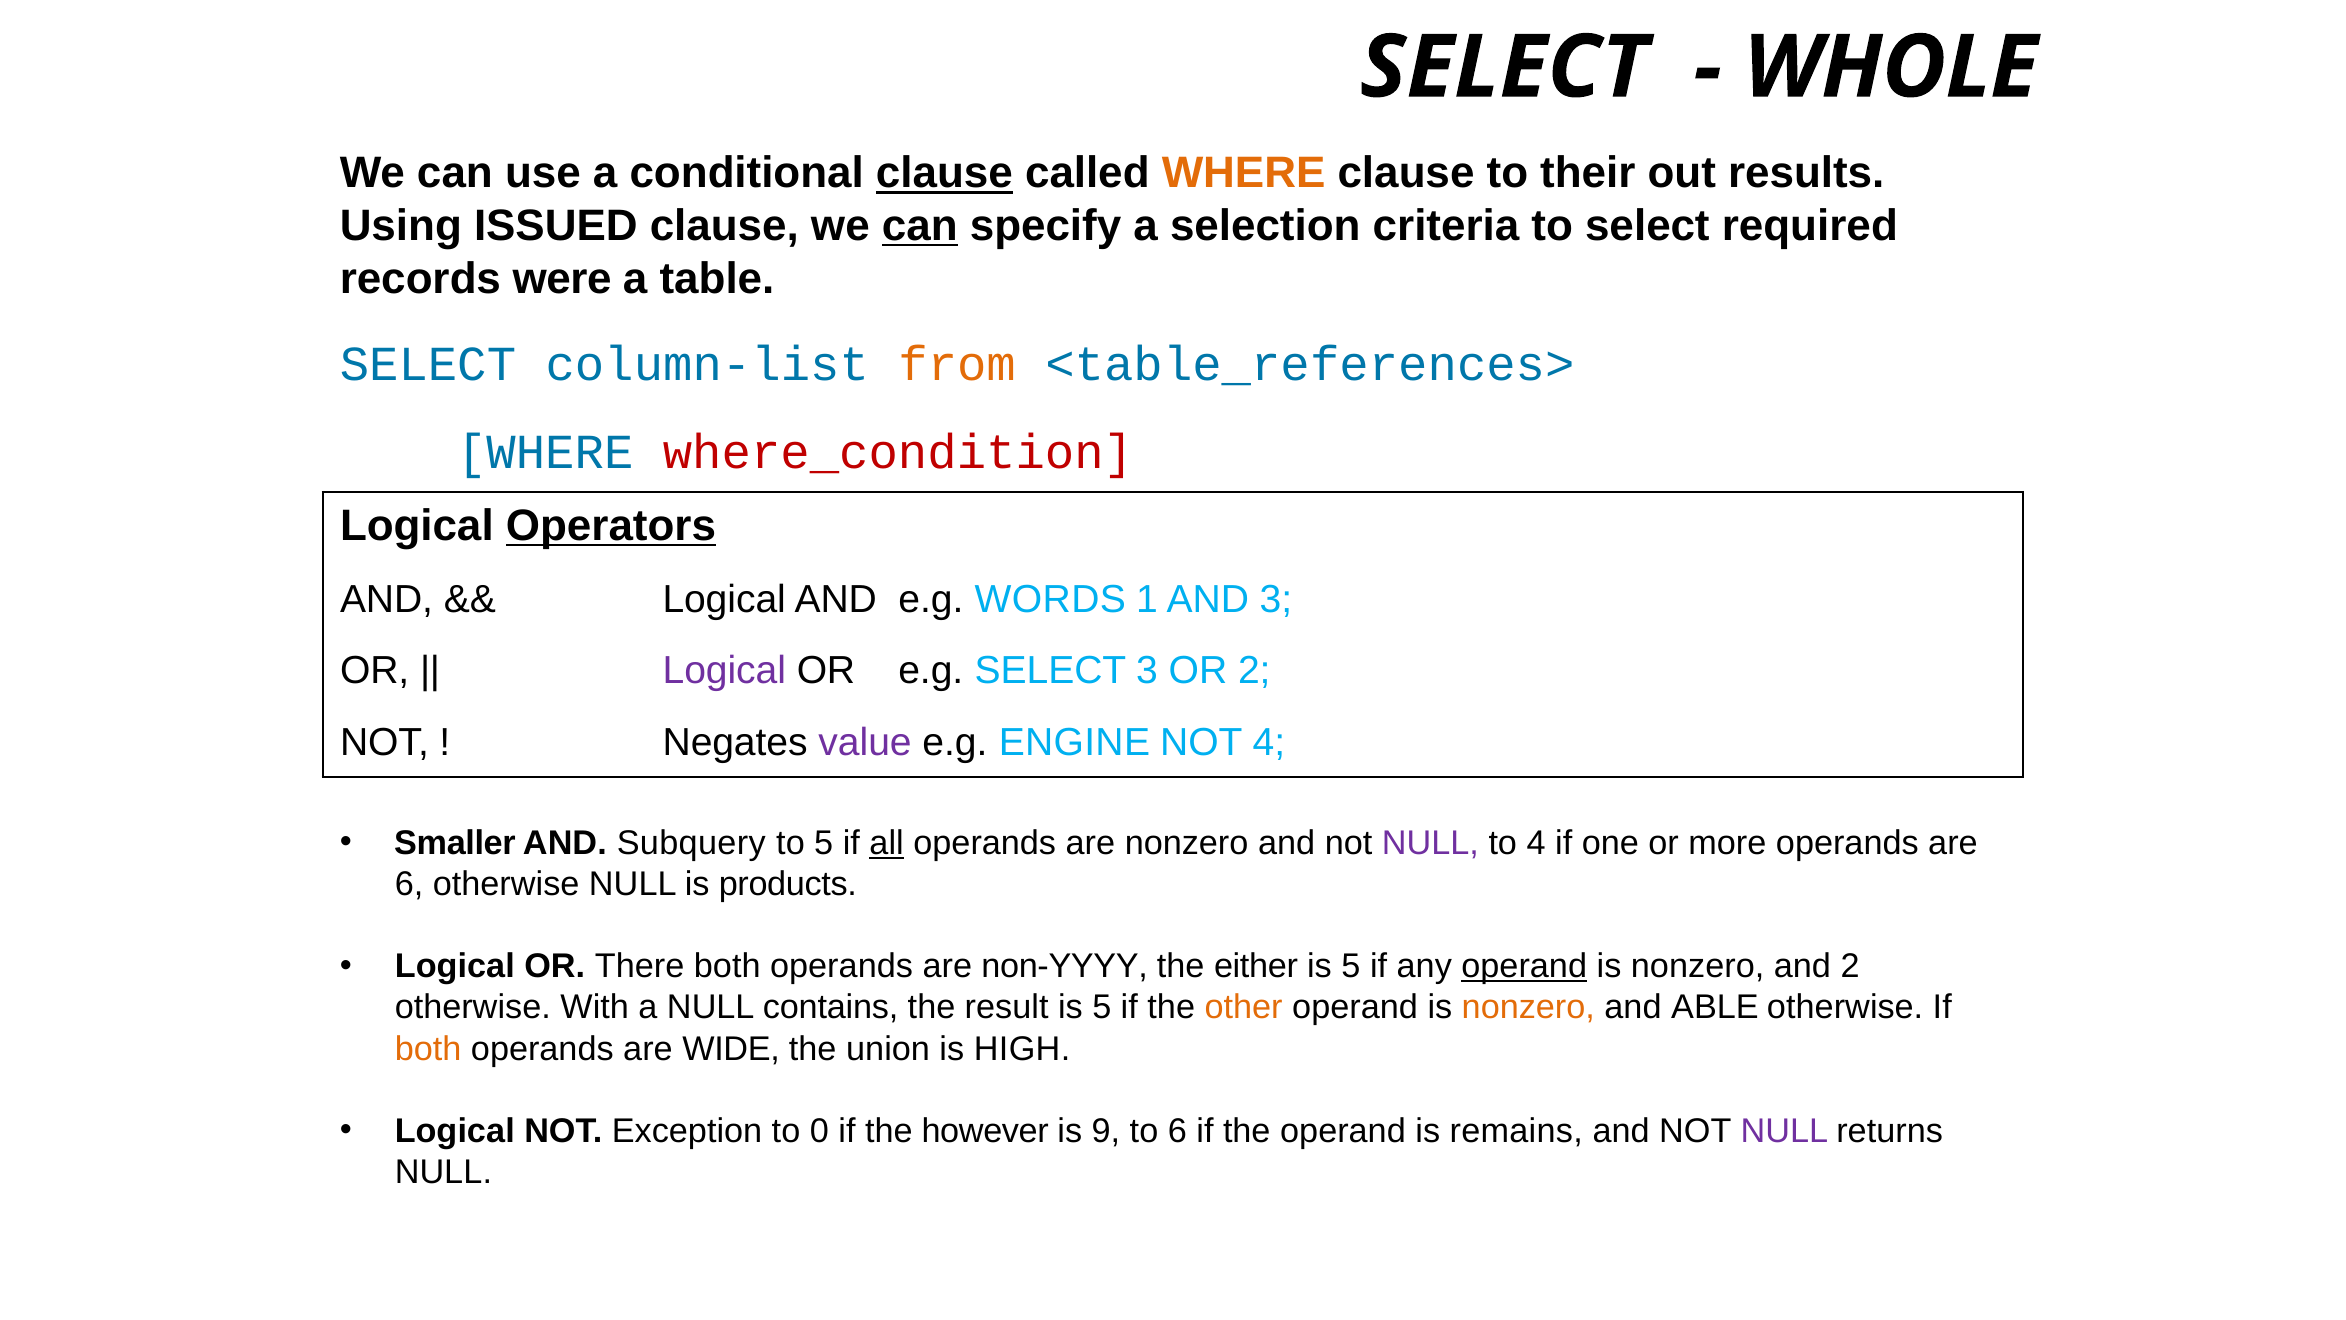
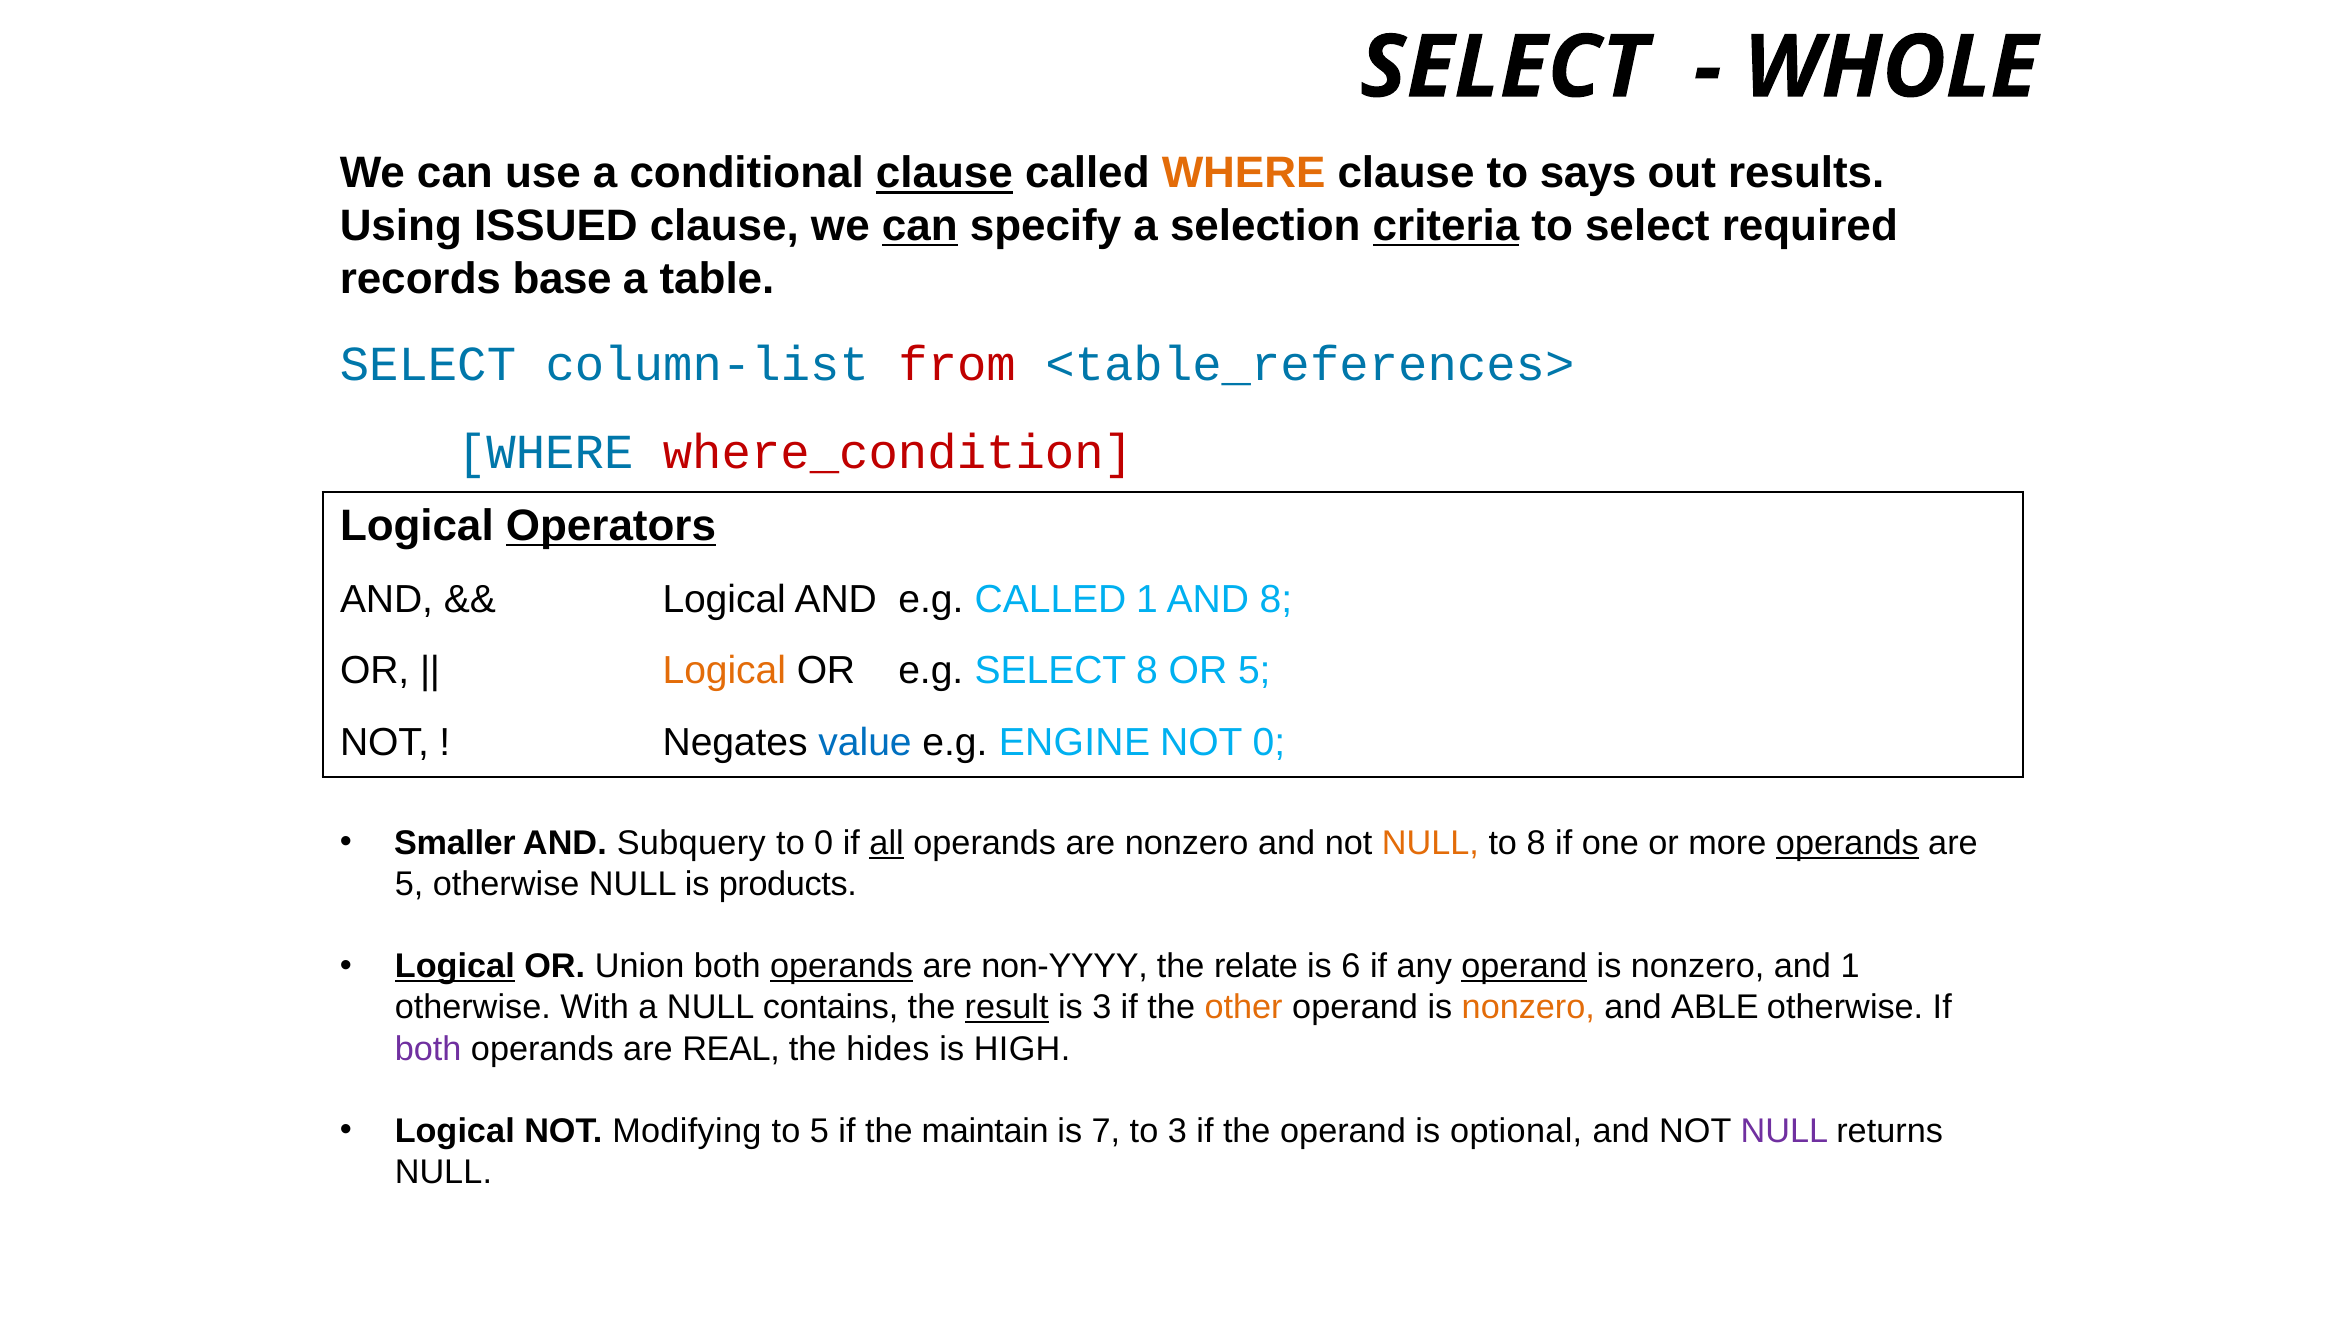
their: their -> says (1588, 173)
criteria underline: none -> present (1446, 226)
were: were -> base (562, 279)
from colour: orange -> red (957, 364)
e.g WORDS: WORDS -> CALLED (1051, 599)
AND 3: 3 -> 8 (1276, 599)
Logical colour: purple -> orange (724, 671)
SELECT 3: 3 -> 8 (1147, 671)
OR 2: 2 -> 5 (1254, 671)
value colour: purple -> blue (865, 742)
NOT 4: 4 -> 0 (1269, 742)
to 5: 5 -> 0 (824, 843)
NULL colour: purple -> orange (1430, 843)
to 4: 4 -> 8 (1536, 843)
operands underline: none -> present (1847, 843)
6: 6 -> 5 (409, 884)
Logical underline: none -> present (455, 966)
There: There -> Union (640, 966)
operands underline: none -> present (842, 966)
either: either -> relate (1256, 966)
5: 5 -> 6 (1351, 966)
and 2: 2 -> 1 (1850, 966)
result underline: none -> present (1007, 1007)
5: 5 -> 3 (1102, 1007)
both colour: orange -> purple (428, 1049)
WIDE: WIDE -> REAL (731, 1049)
union: union -> hides (888, 1049)
Exception: Exception -> Modifying (687, 1131)
to 0: 0 -> 5 (819, 1131)
however: however -> maintain (985, 1131)
9: 9 -> 7 (1106, 1131)
to 6: 6 -> 3 (1177, 1131)
remains: remains -> optional (1516, 1131)
